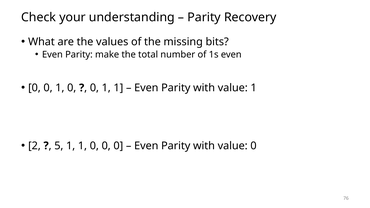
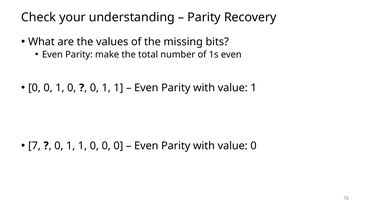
2: 2 -> 7 (34, 146)
5: 5 -> 0 (59, 146)
